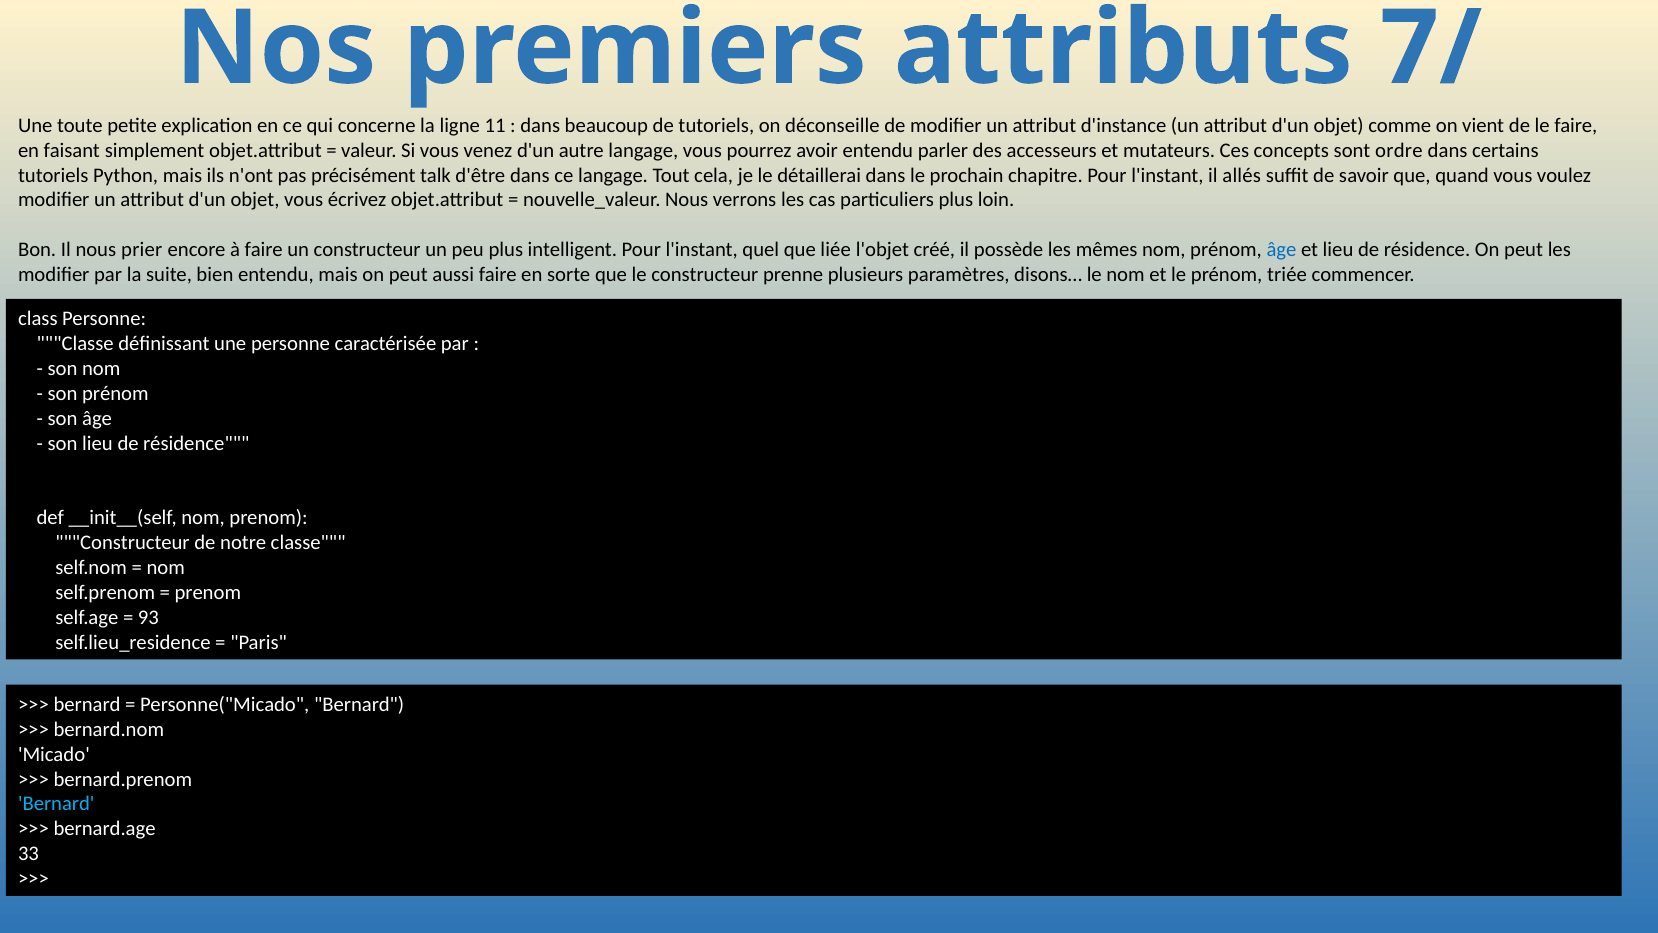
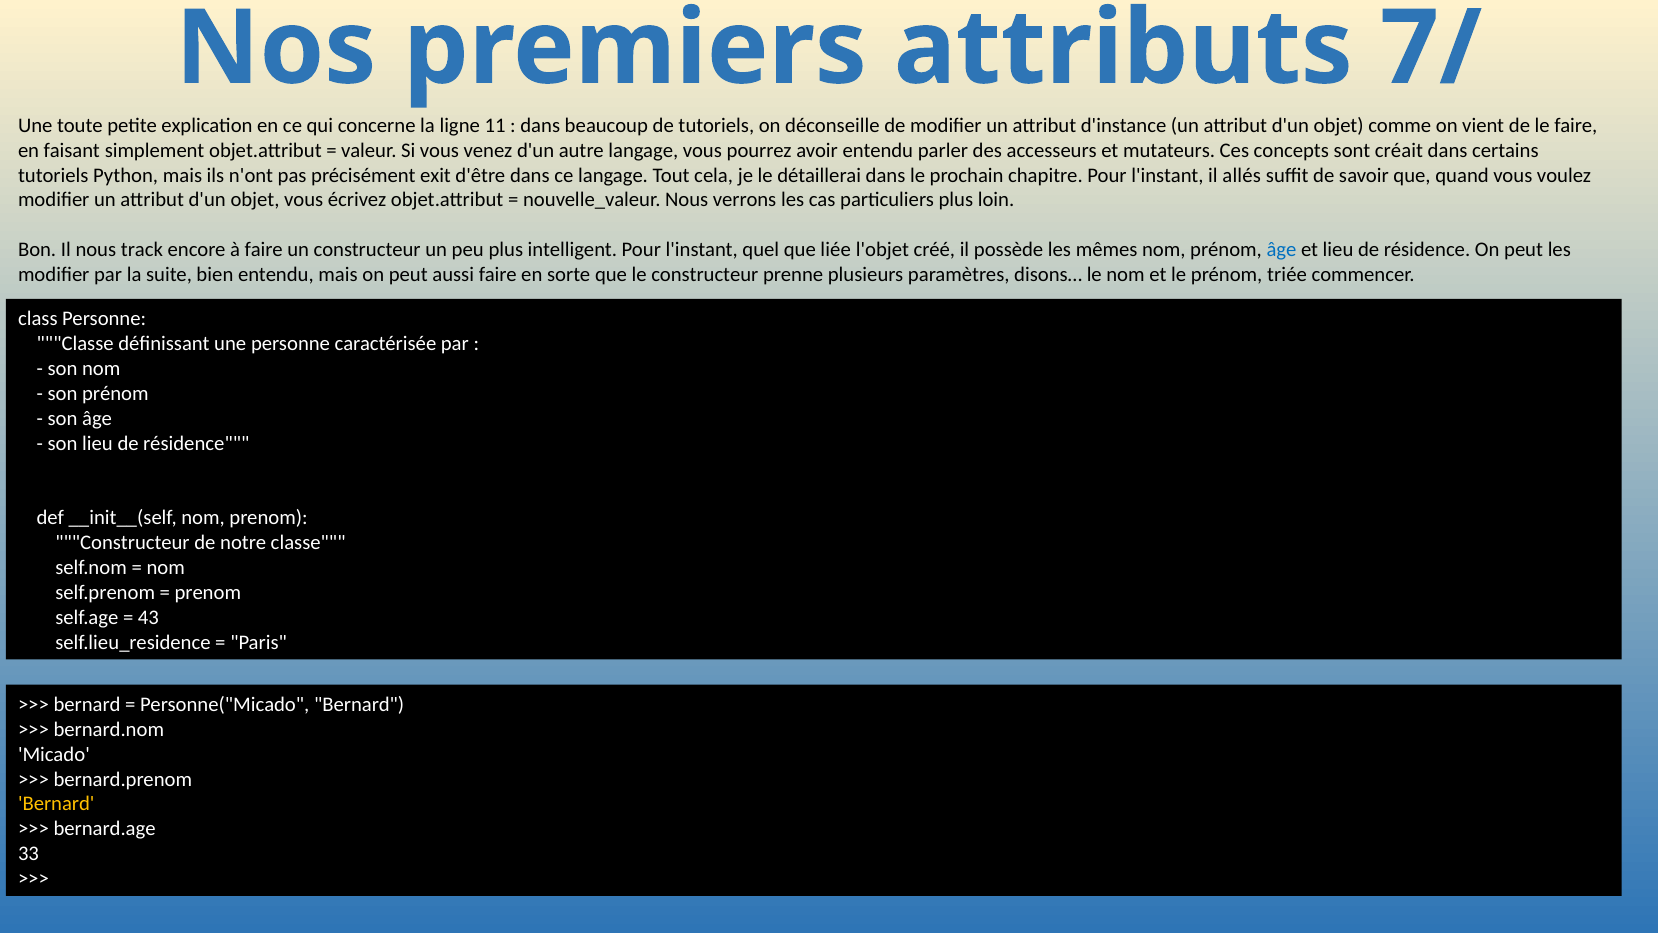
ordre: ordre -> créait (1399, 150)
talk: talk -> exit (435, 175)
prier: prier -> track (142, 250)
93: 93 -> 43 (148, 617)
Bernard colour: light blue -> yellow (56, 804)
